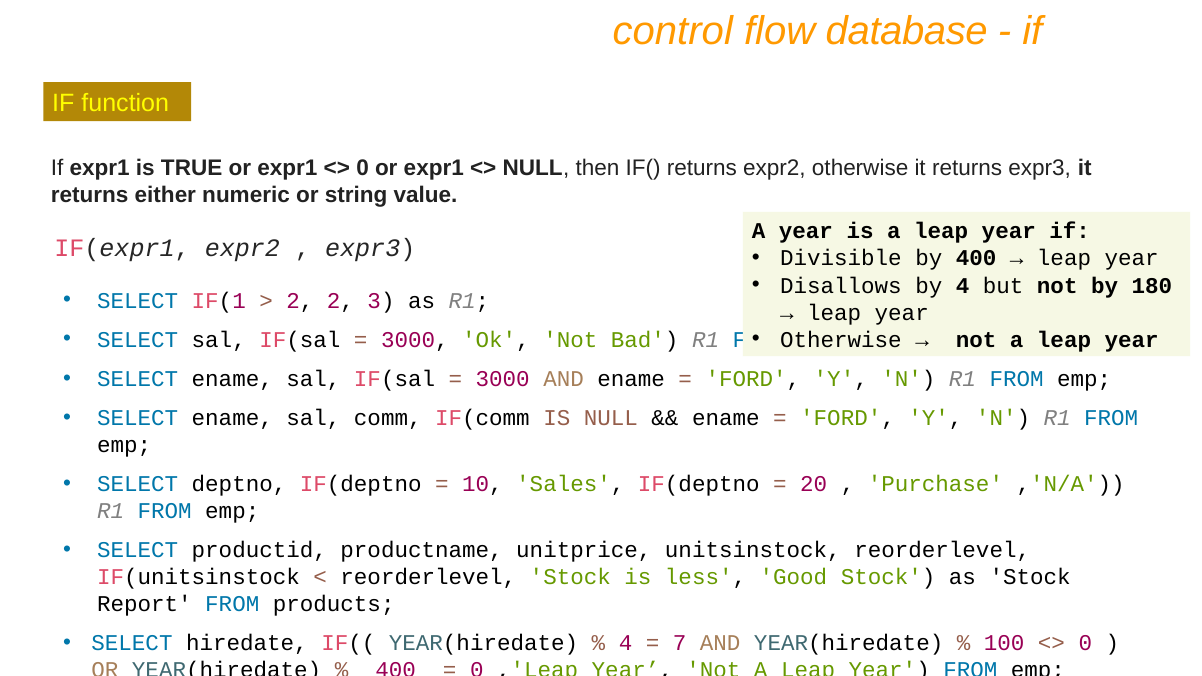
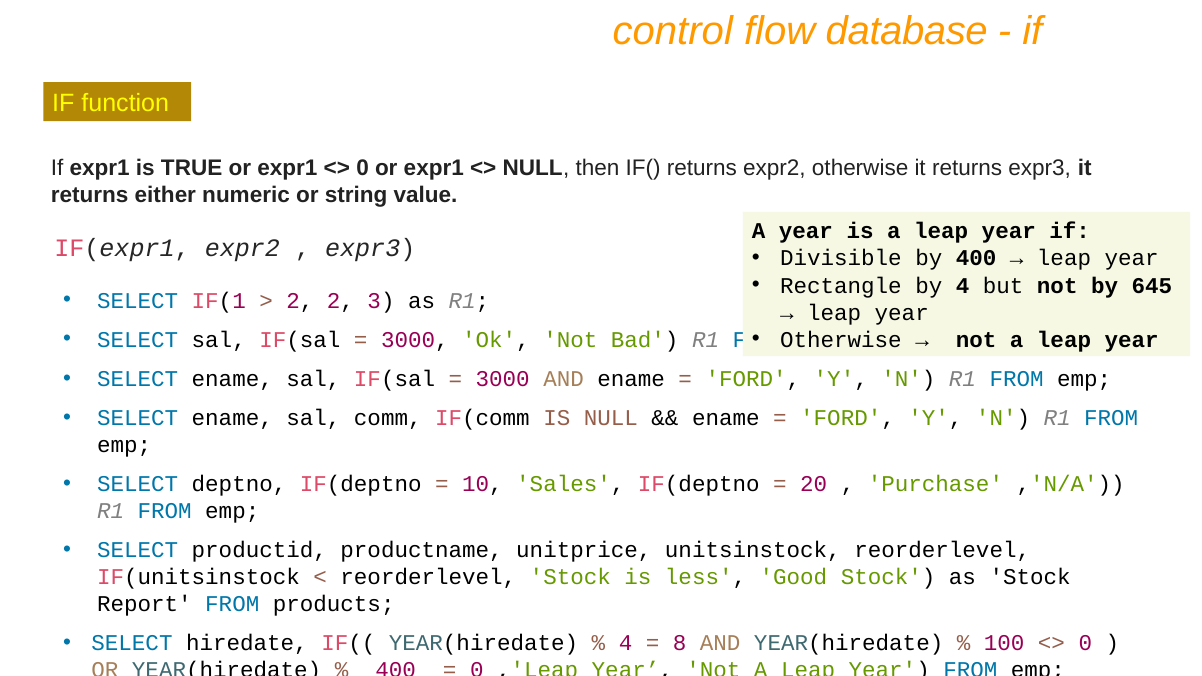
Disallows: Disallows -> Rectangle (841, 286)
180: 180 -> 645 (1152, 286)
7: 7 -> 8 (680, 643)
